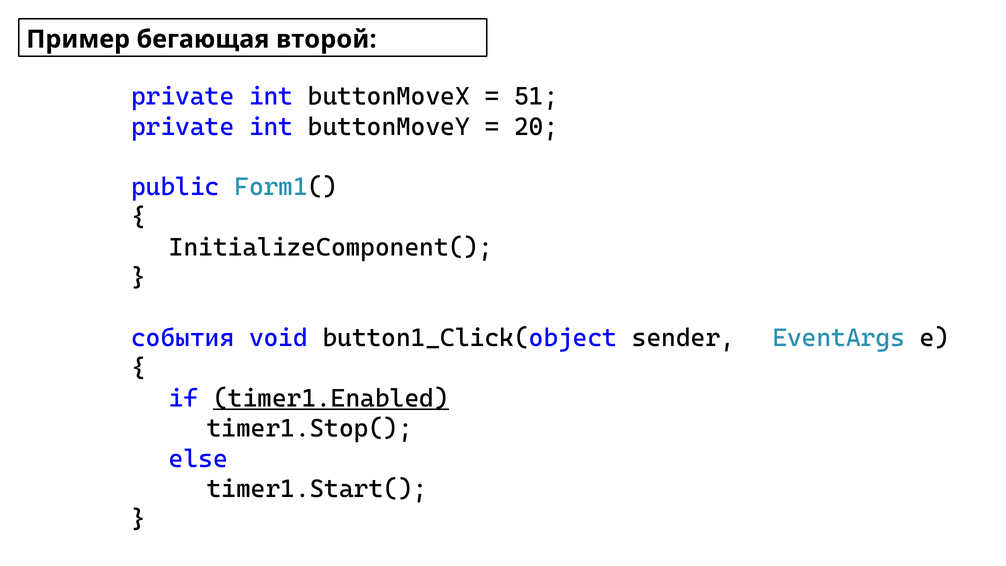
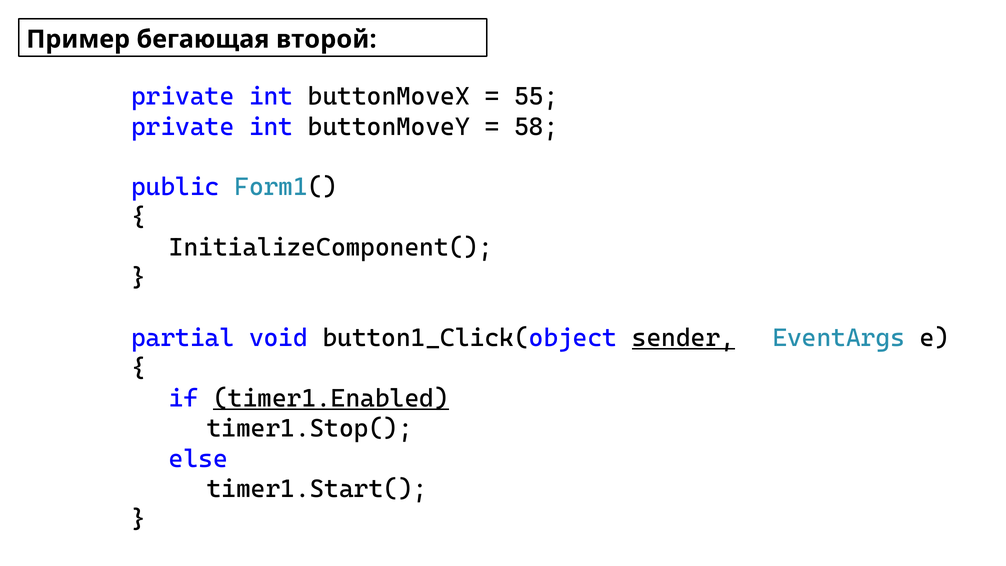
51: 51 -> 55 (536, 97)
20: 20 -> 58 (536, 127)
события: события -> partial (183, 338)
sender underline: none -> present (683, 338)
